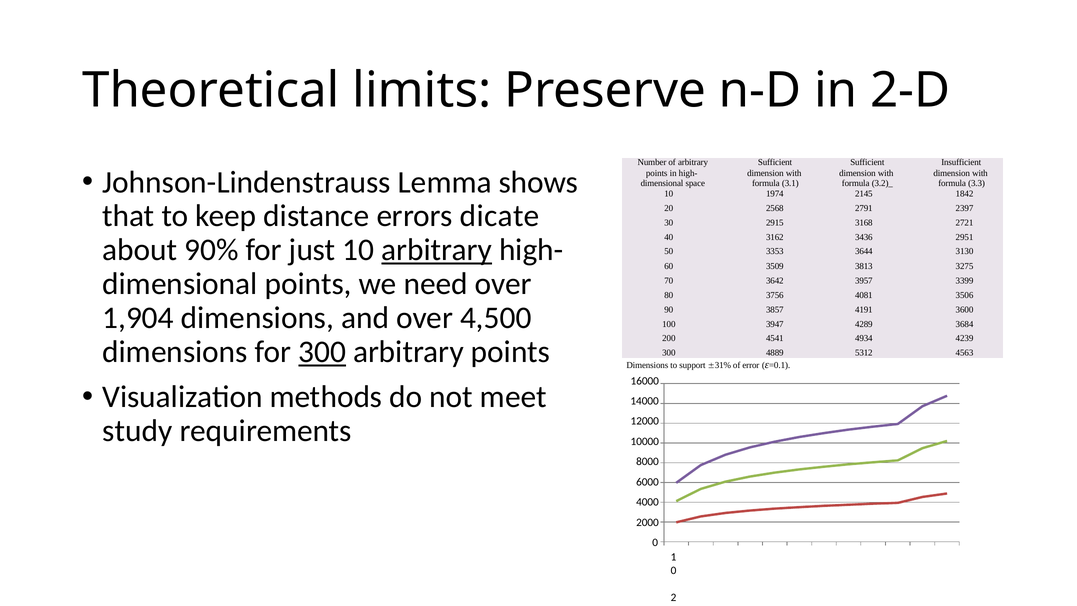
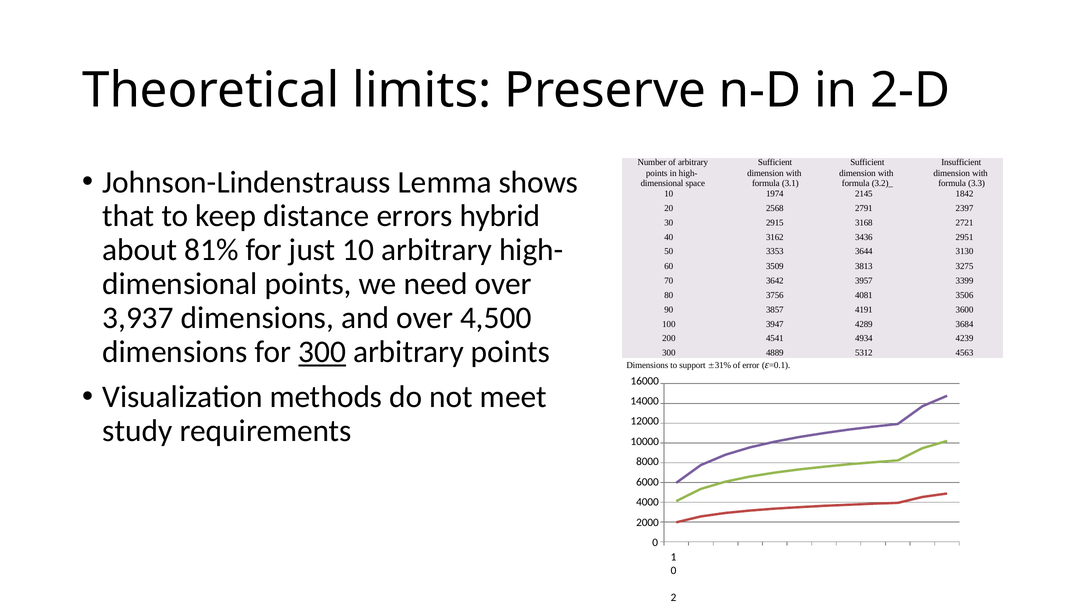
dicate: dicate -> hybrid (500, 216)
90%: 90% -> 81% (211, 250)
arbitrary underline: present -> none (437, 250)
1,904: 1,904 -> 3,937 (138, 318)
